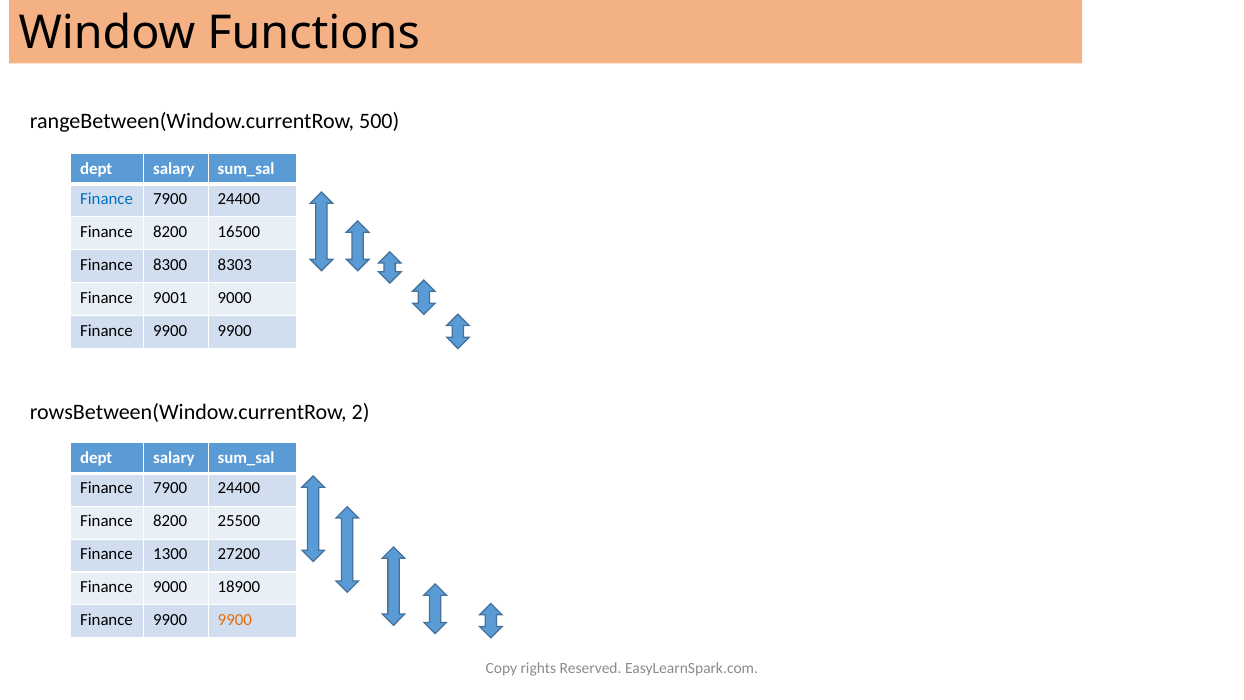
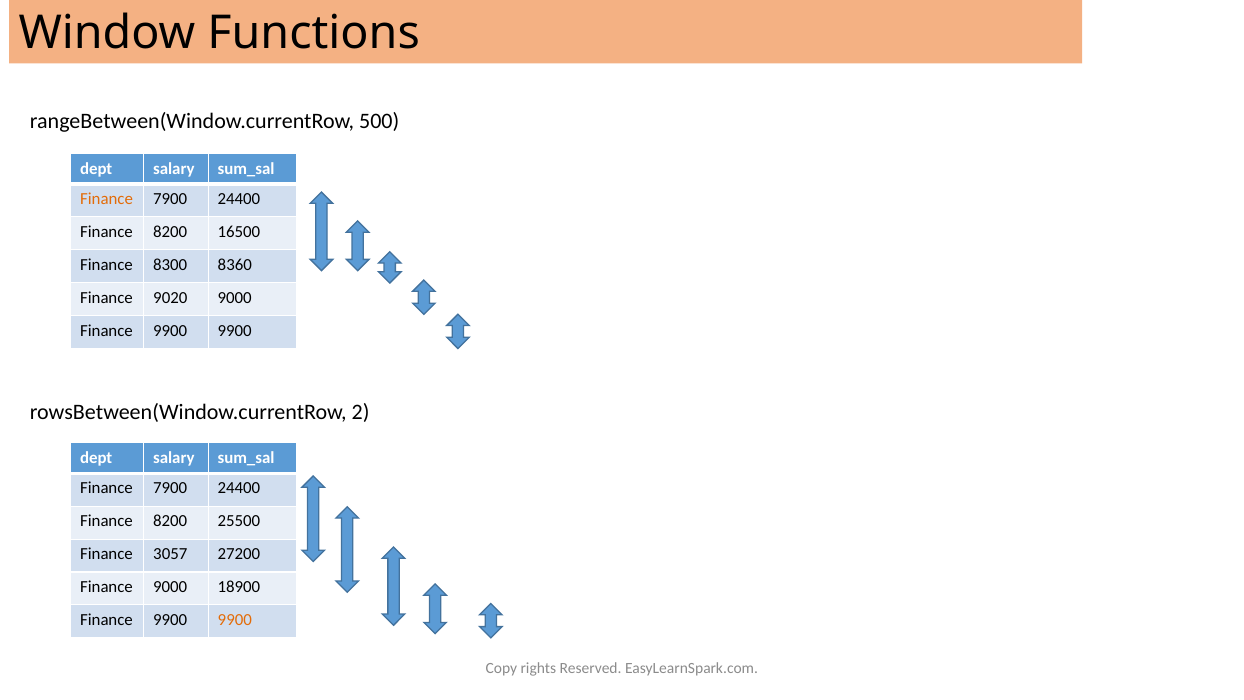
Finance colour: blue -> orange (107, 199)
8303: 8303 -> 8360 (235, 265)
9001: 9001 -> 9020 (170, 298)
1300: 1300 -> 3057 (170, 554)
